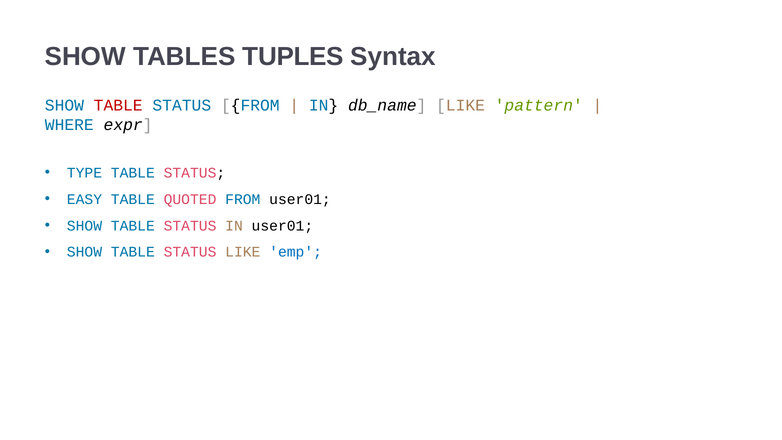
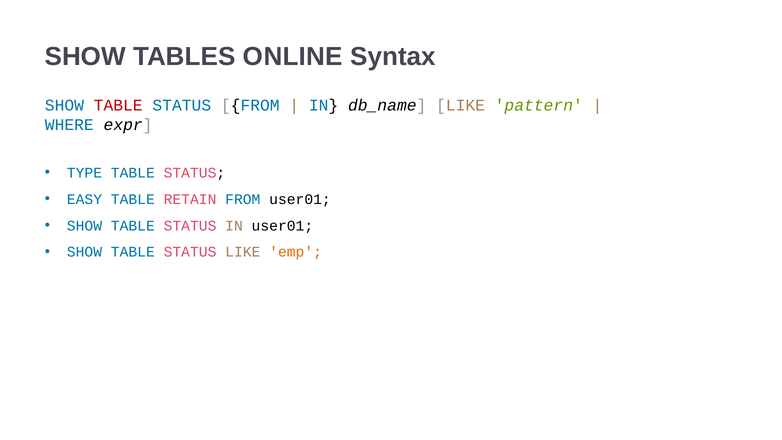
TUPLES: TUPLES -> ONLINE (293, 57)
QUOTED: QUOTED -> RETAIN (190, 199)
emp colour: blue -> orange (296, 252)
